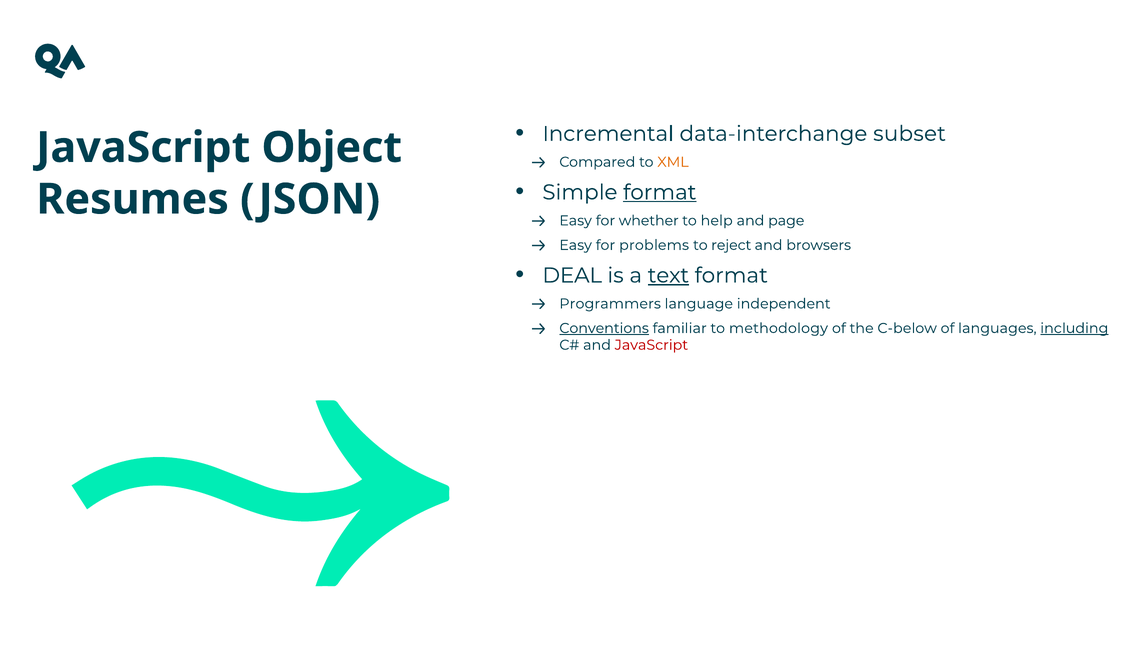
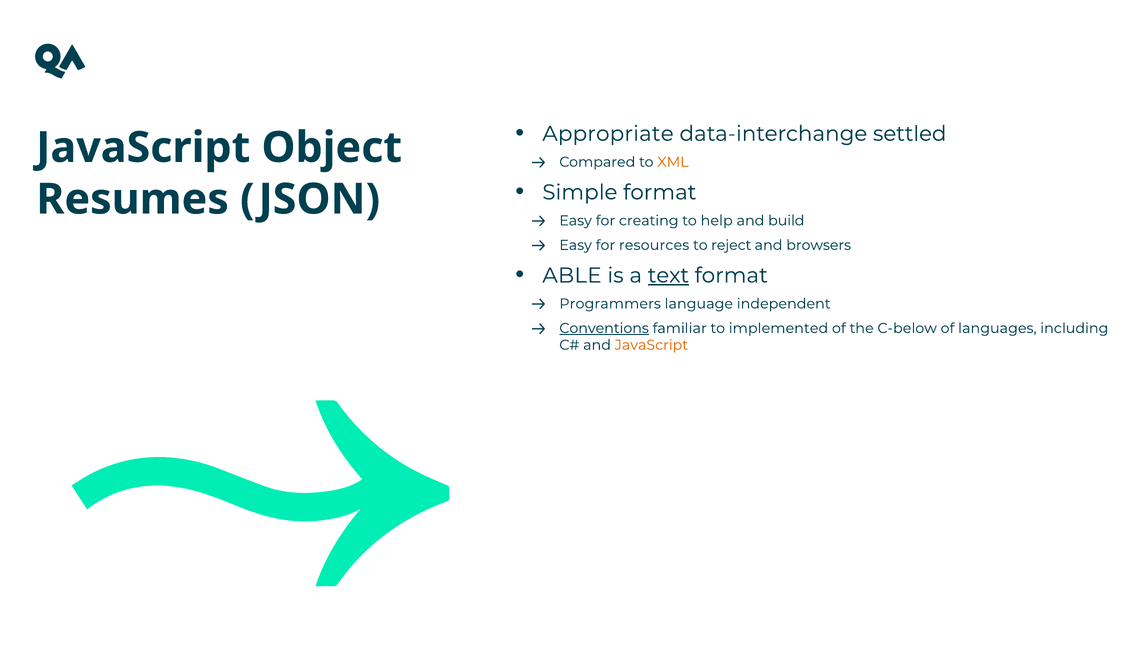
Incremental: Incremental -> Appropriate (608, 134)
subset: subset -> settled (910, 134)
format underline: present -> none (660, 192)
whether: whether -> creating (649, 221)
page: page -> build (786, 221)
problems: problems -> resources (654, 245)
DEAL: DEAL -> ABLE (572, 275)
methodology: methodology -> implemented (778, 328)
including underline: present -> none (1074, 328)
JavaScript colour: red -> orange (651, 345)
